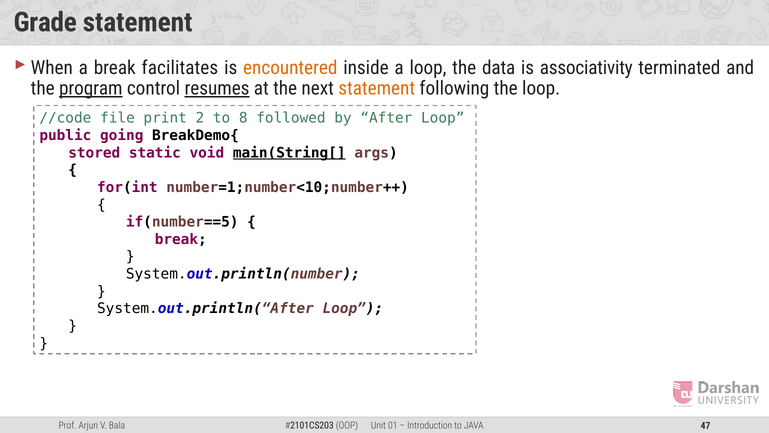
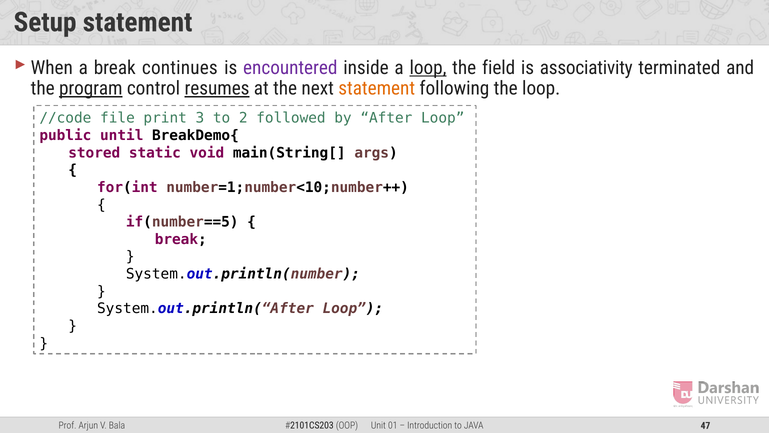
Grade: Grade -> Setup (45, 22)
facilitates: facilitates -> continues (180, 68)
encountered colour: orange -> purple (290, 68)
loop underline: none -> present (428, 68)
data: data -> field (499, 68)
2: 2 -> 3 (200, 118)
8: 8 -> 2 (243, 118)
going: going -> until (122, 135)
main(String[ underline: present -> none (289, 153)
